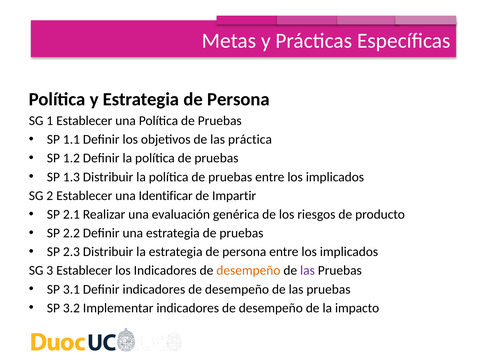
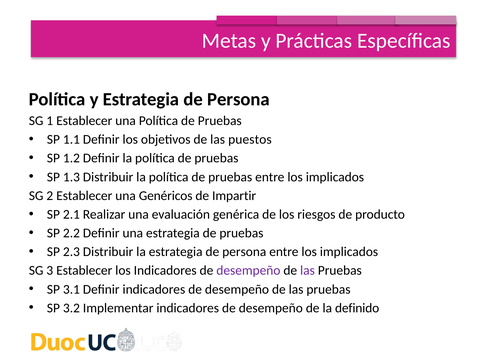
práctica: práctica -> puestos (250, 139)
Identificar: Identificar -> Genéricos (166, 196)
desempeño colour: orange -> purple (248, 270)
impacto: impacto -> definido (357, 308)
